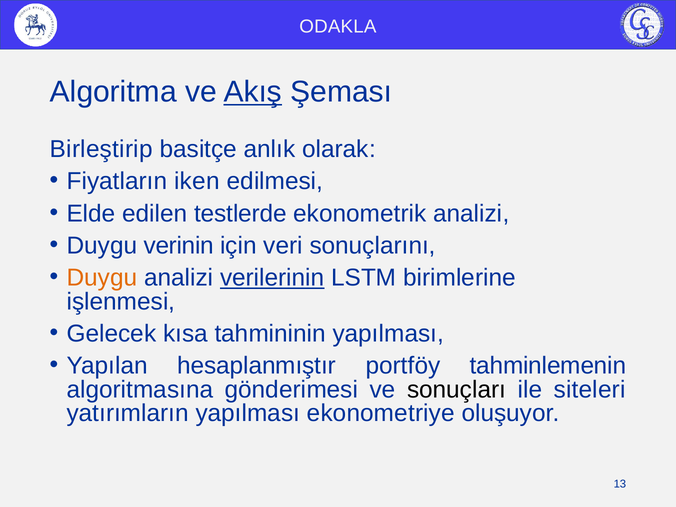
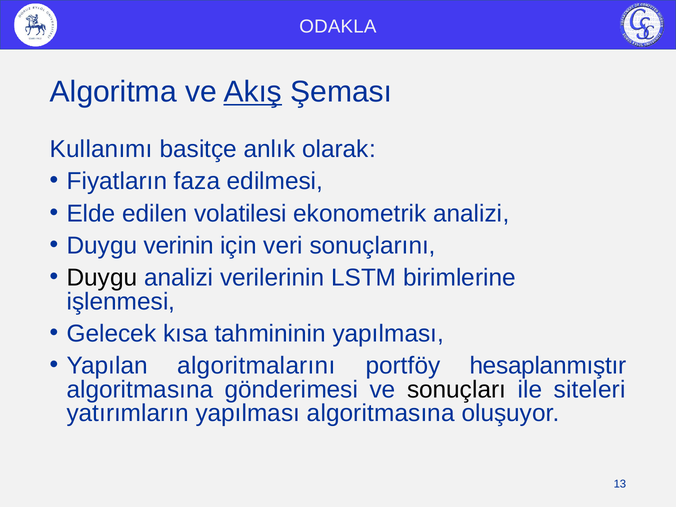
Birleştirip: Birleştirip -> Kullanımı (101, 149)
iken: iken -> faza (197, 181)
testlerde: testlerde -> volatilesi (240, 214)
Duygu colour: orange -> black (102, 278)
verilerinin underline: present -> none (272, 278)
hesaplanmıştır: hesaplanmıştır -> algoritmalarını (256, 366)
tahminlemenin: tahminlemenin -> hesaplanmıştır (548, 366)
yapılması ekonometriye: ekonometriye -> algoritmasına (381, 413)
